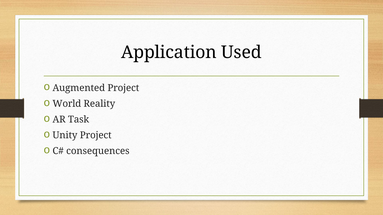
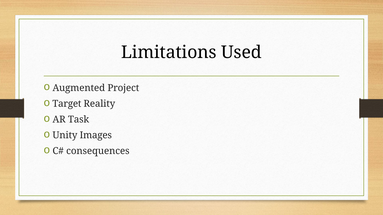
Application: Application -> Limitations (169, 53)
World: World -> Target (67, 104)
Unity Project: Project -> Images (96, 136)
